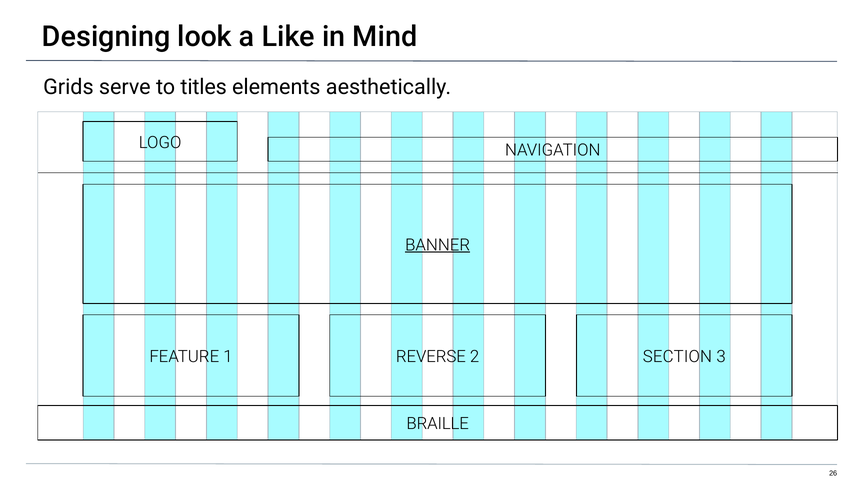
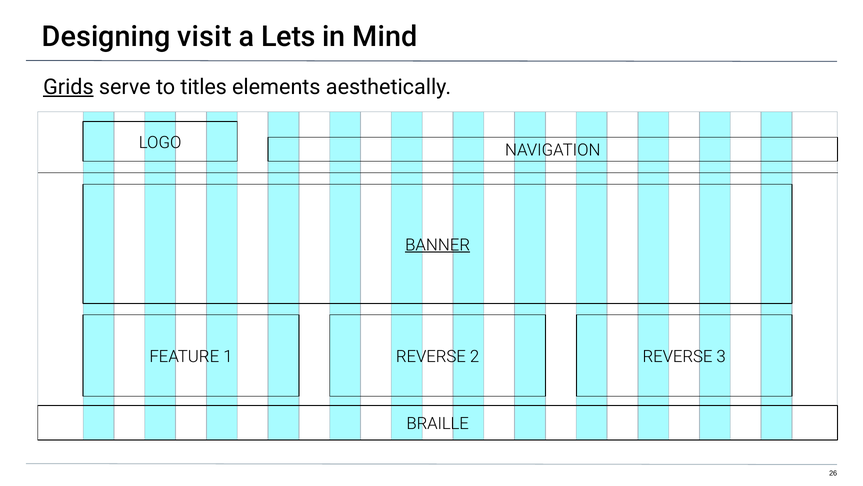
look: look -> visit (205, 37)
Like: Like -> Lets (288, 37)
Grids underline: none -> present (68, 87)
2 SECTION: SECTION -> REVERSE (678, 356)
